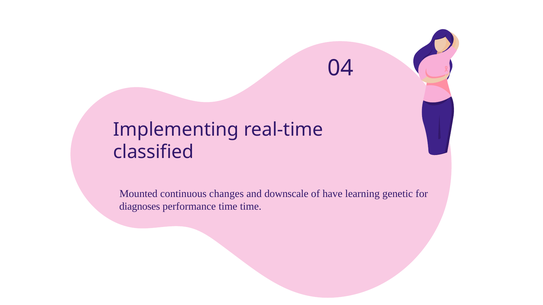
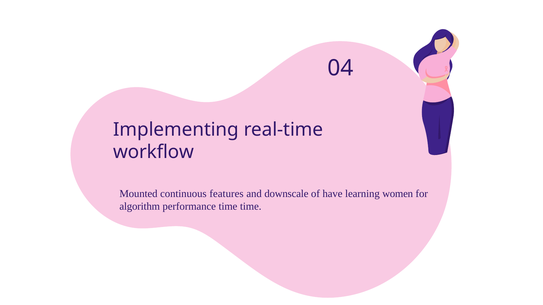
classified: classified -> workflow (154, 152)
changes: changes -> features (227, 194)
genetic: genetic -> women (398, 194)
diagnoses: diagnoses -> algorithm (140, 207)
